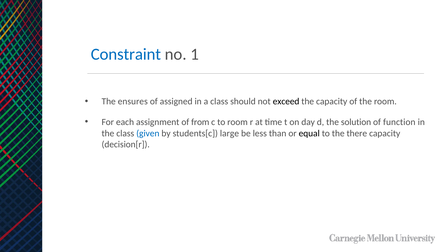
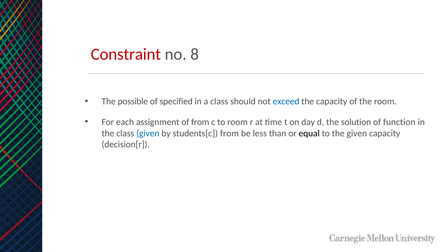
Constraint colour: blue -> red (126, 54)
1: 1 -> 8 (195, 54)
ensures: ensures -> possible (133, 101)
assigned: assigned -> specified (176, 101)
exceed colour: black -> blue (286, 101)
students[c large: large -> from (229, 133)
the there: there -> given (357, 133)
